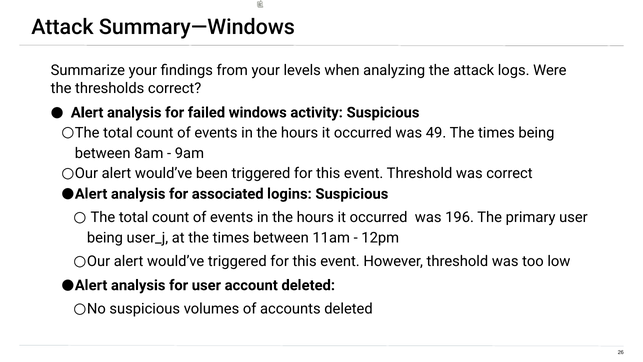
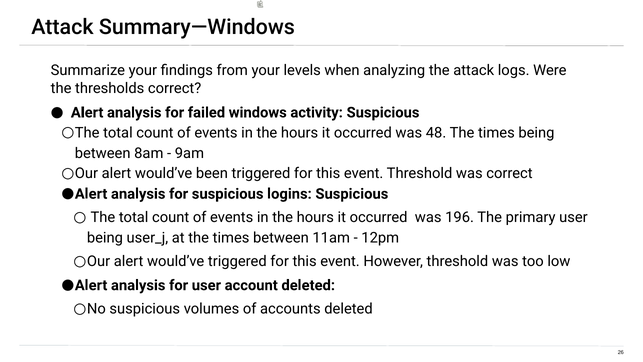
49: 49 -> 48 (436, 133)
for associated: associated -> suspicious (228, 194)
